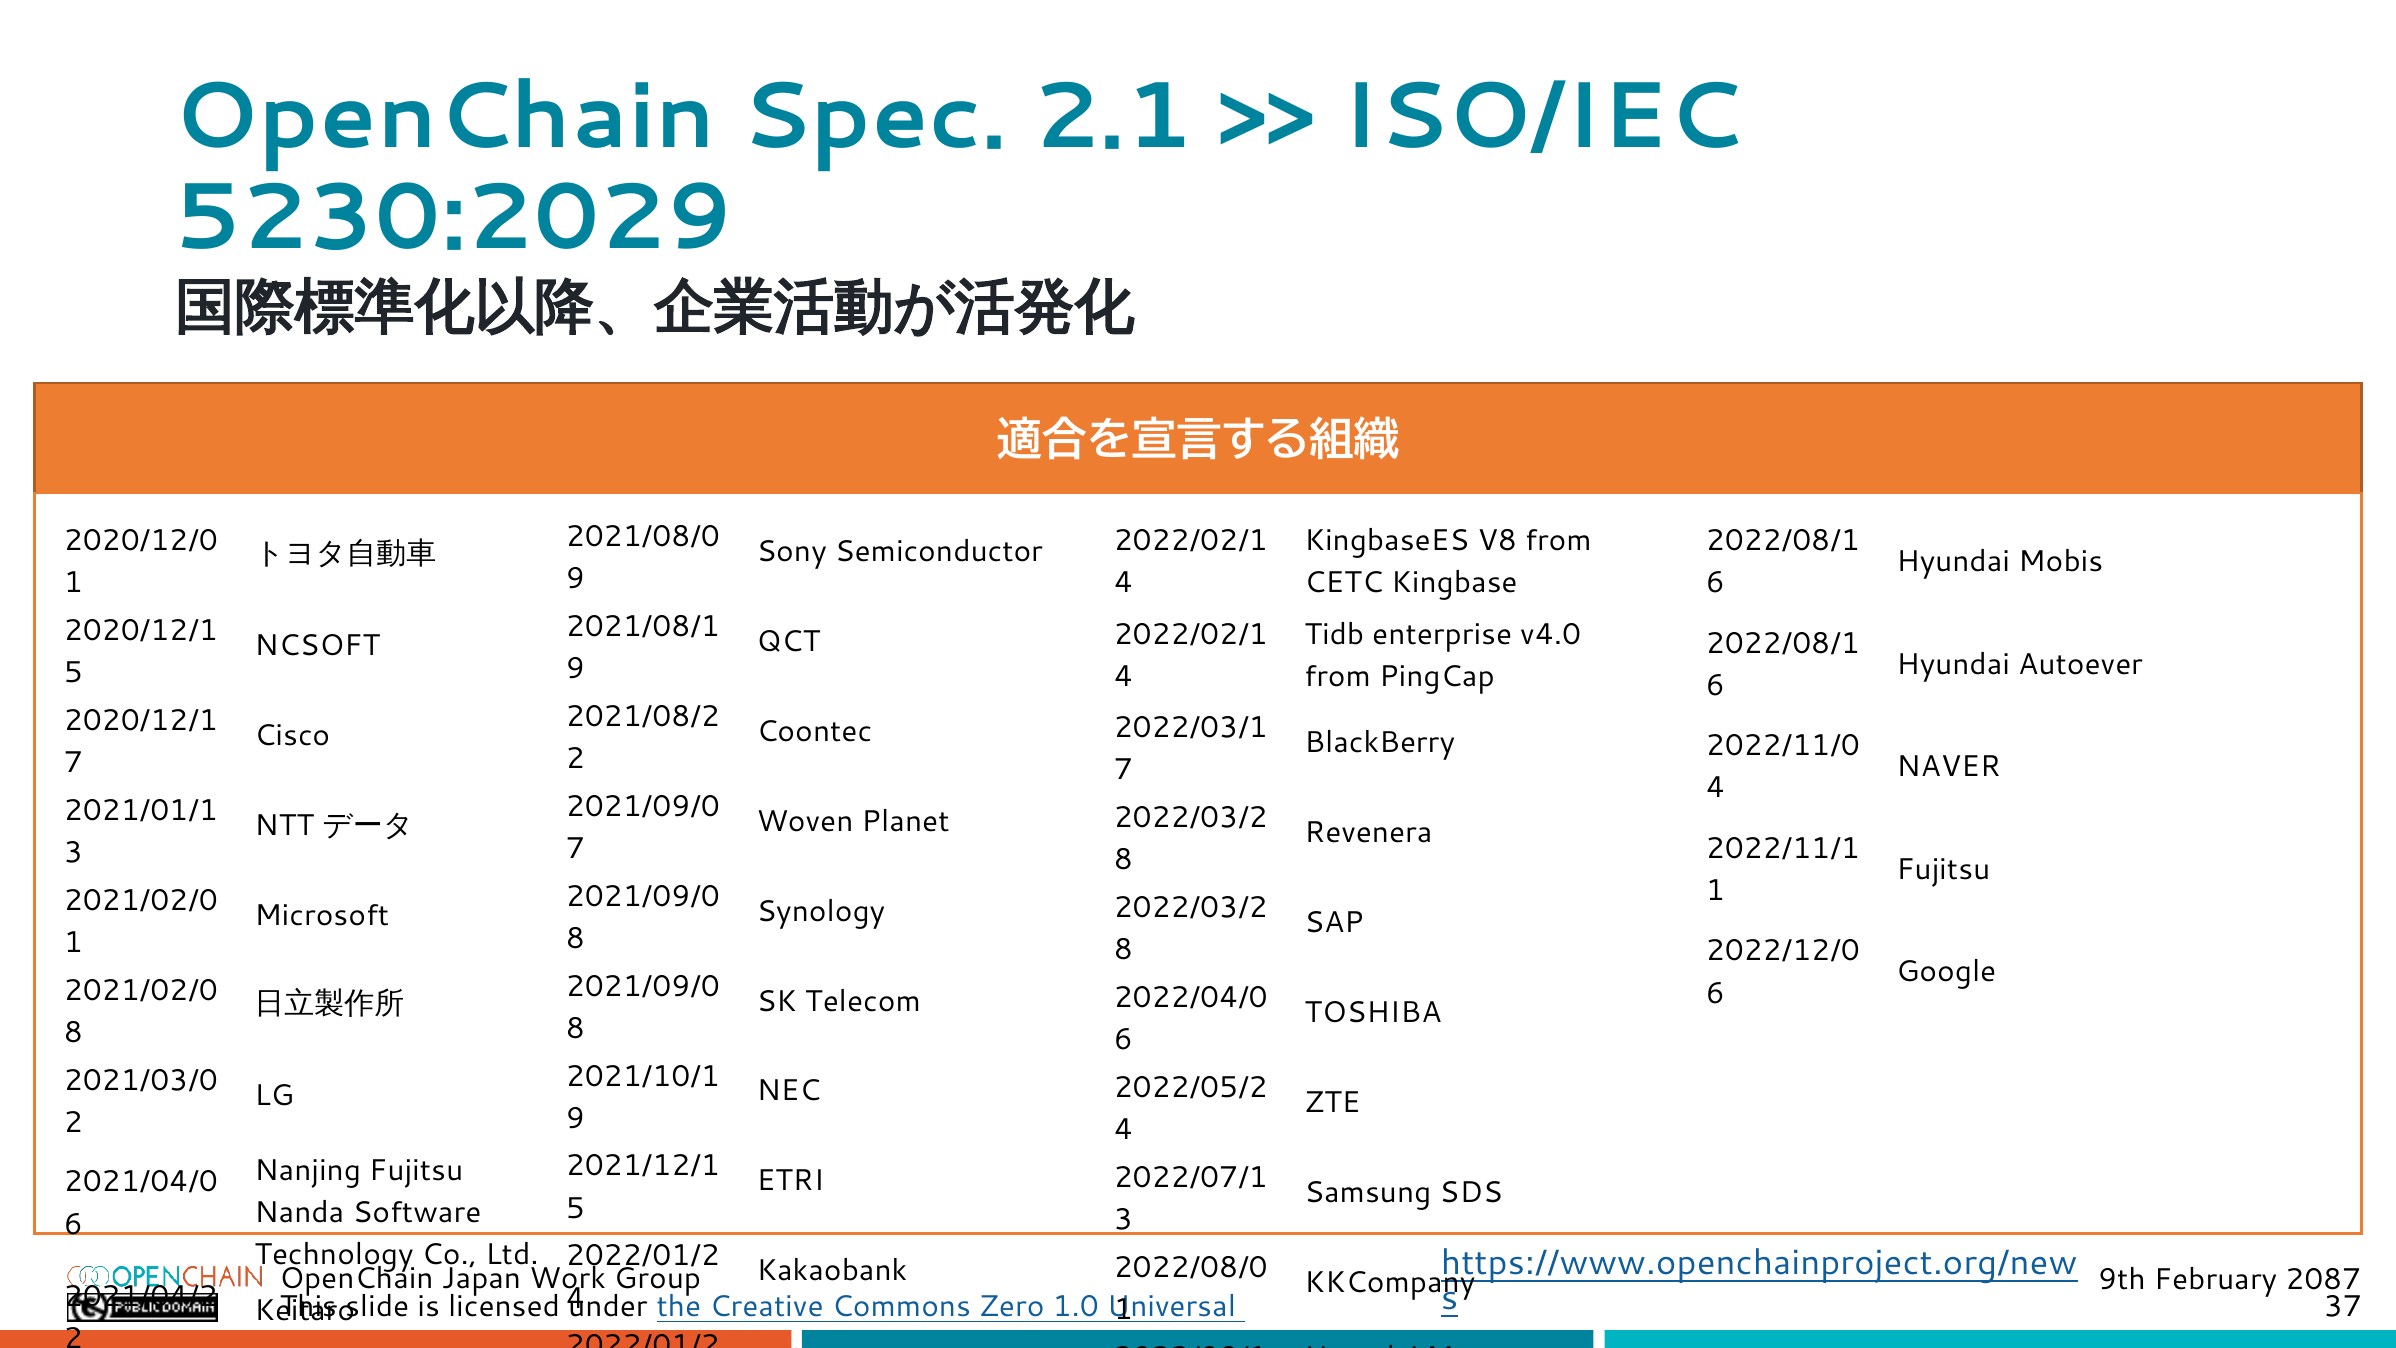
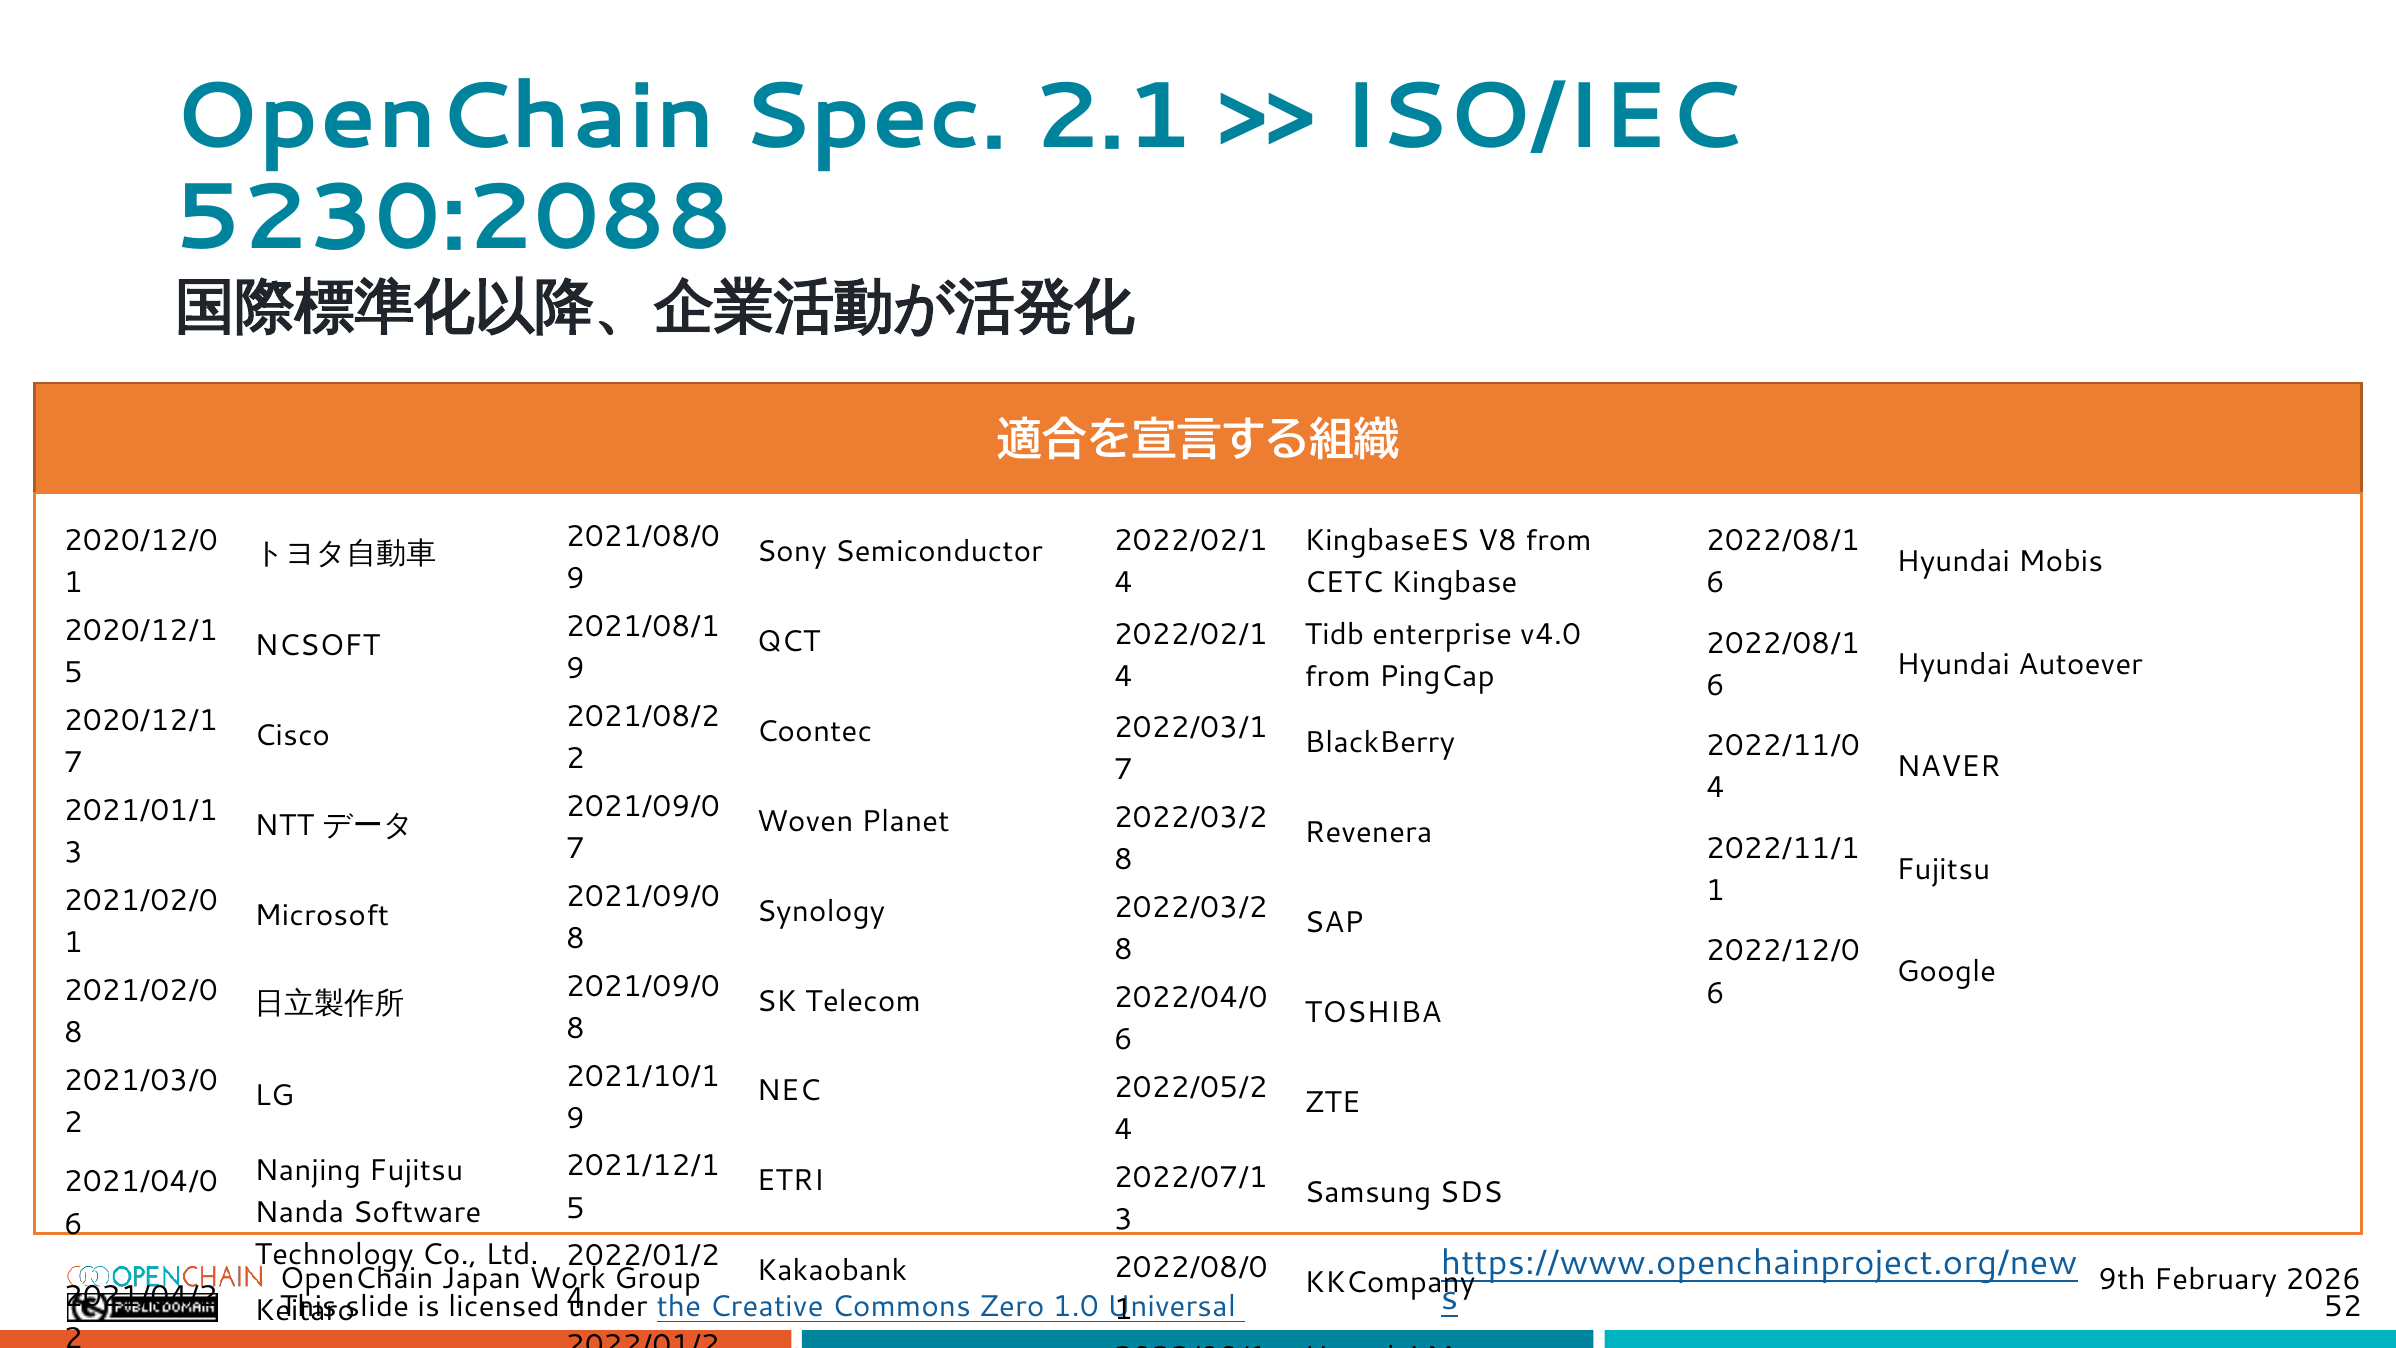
5230:2029: 5230:2029 -> 5230:2088 (454, 218)
2087: 2087 -> 2026 (2323, 1279)
37: 37 -> 52 (2343, 1306)
